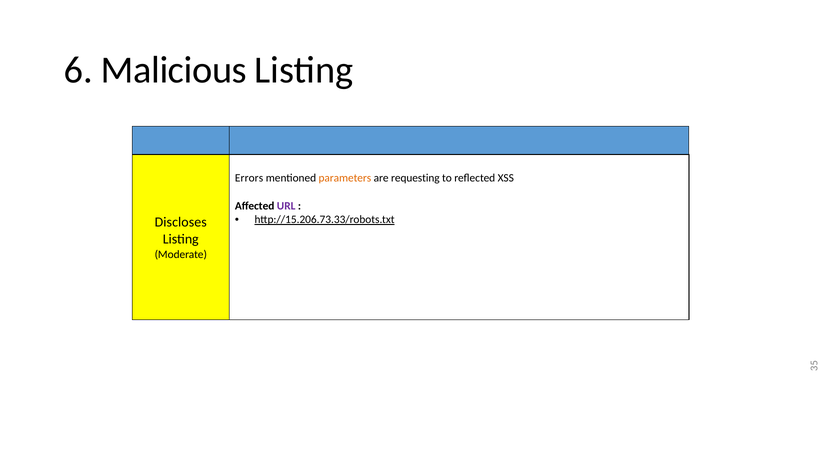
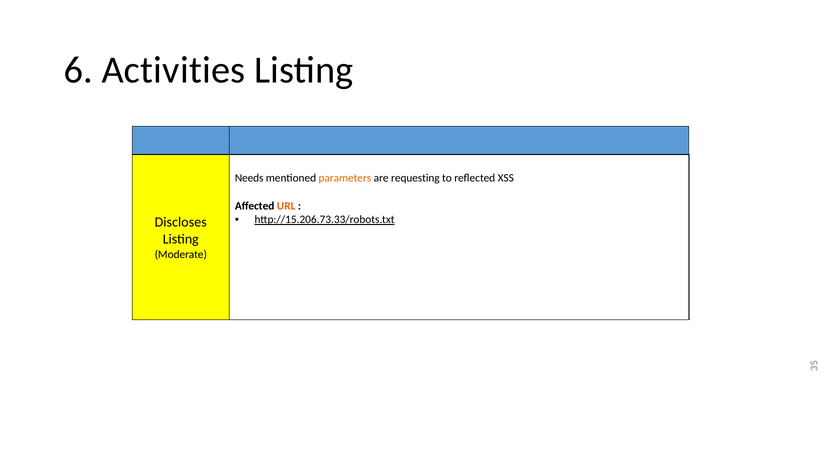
Malicious: Malicious -> Activities (173, 70)
Errors: Errors -> Needs (249, 178)
URL colour: purple -> orange (286, 206)
